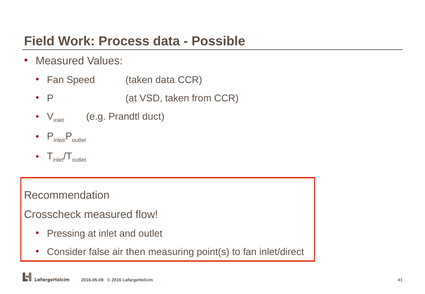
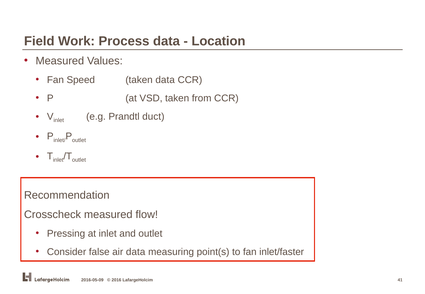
Possible: Possible -> Location (218, 41)
air then: then -> data (136, 252)
inlet/direct: inlet/direct -> inlet/faster (282, 252)
